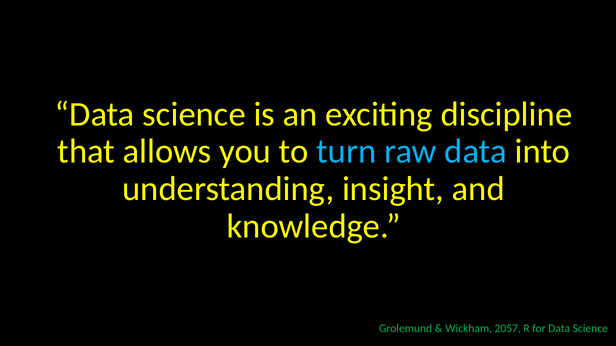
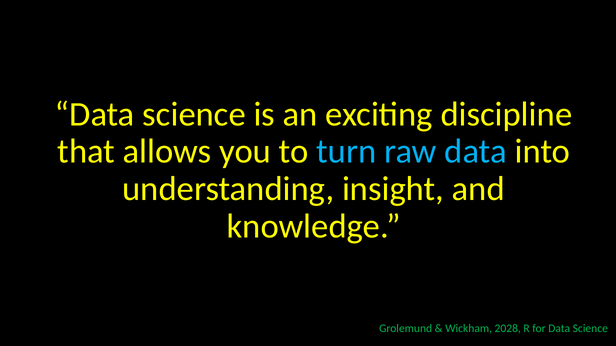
2057: 2057 -> 2028 (508, 329)
